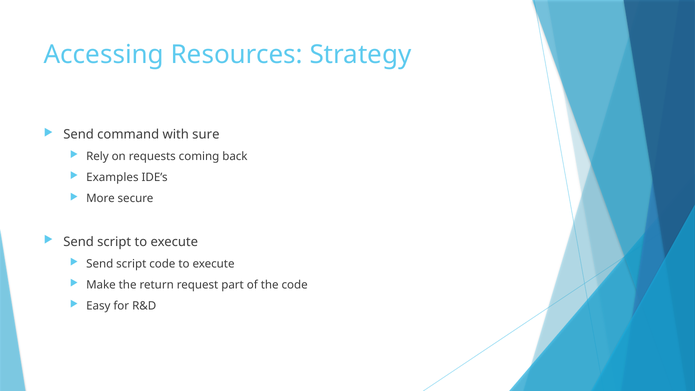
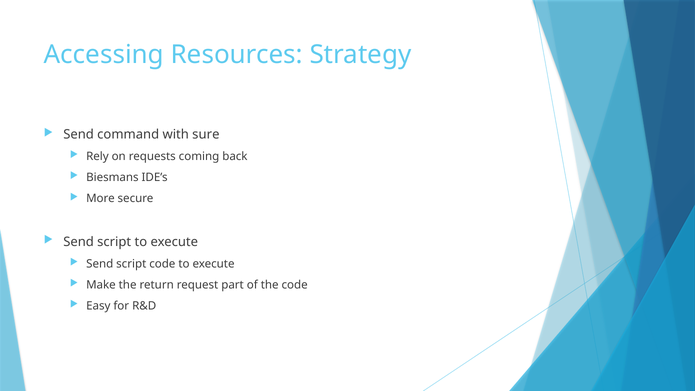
Examples: Examples -> Biesmans (112, 178)
